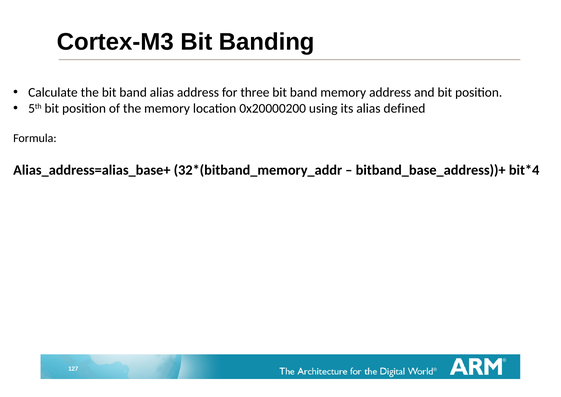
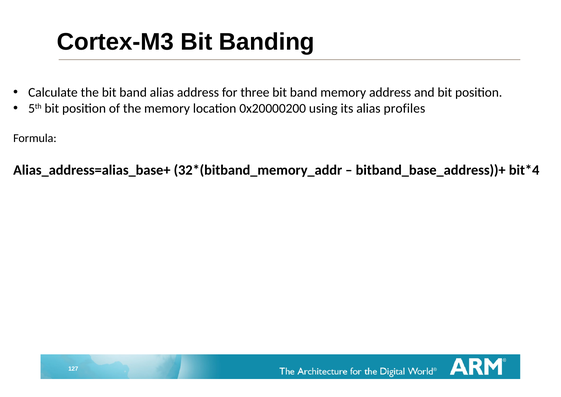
defined: defined -> profiles (404, 108)
